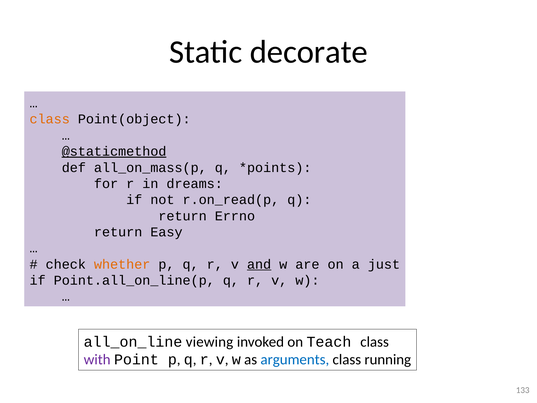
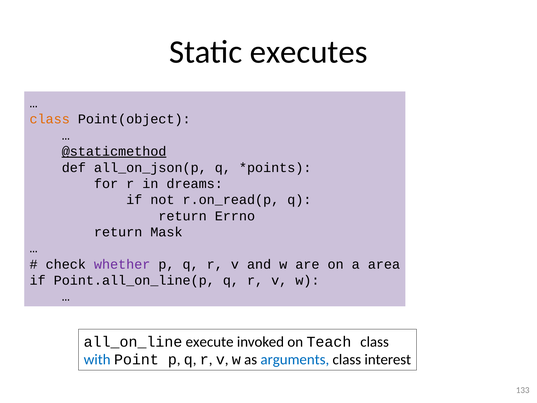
decorate: decorate -> executes (309, 52)
all_on_mass(p: all_on_mass(p -> all_on_json(p (150, 167)
Easy: Easy -> Mask (166, 232)
whether colour: orange -> purple (122, 264)
and underline: present -> none (259, 264)
just: just -> area (384, 264)
viewing: viewing -> execute (210, 342)
with colour: purple -> blue (97, 359)
running: running -> interest (388, 359)
